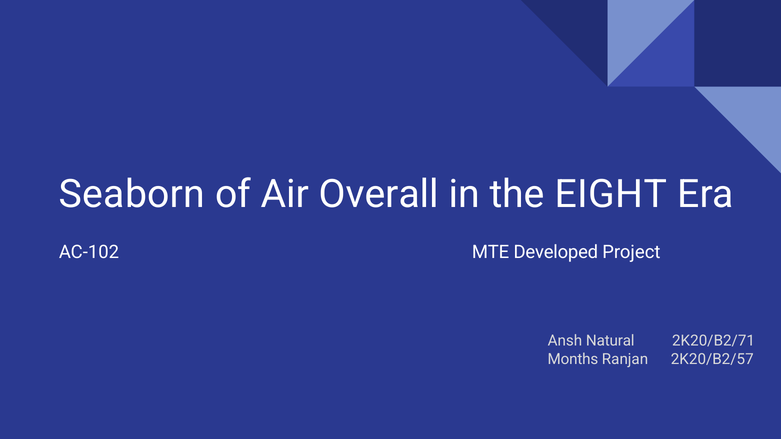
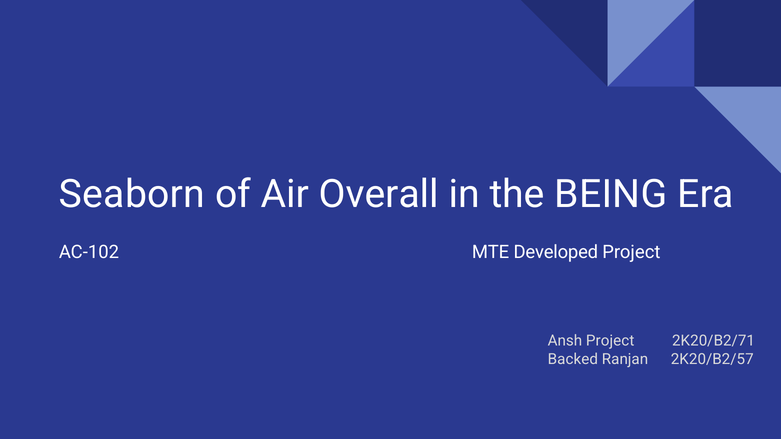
EIGHT: EIGHT -> BEING (611, 195)
Ansh Natural: Natural -> Project (610, 341)
Months: Months -> Backed (573, 359)
